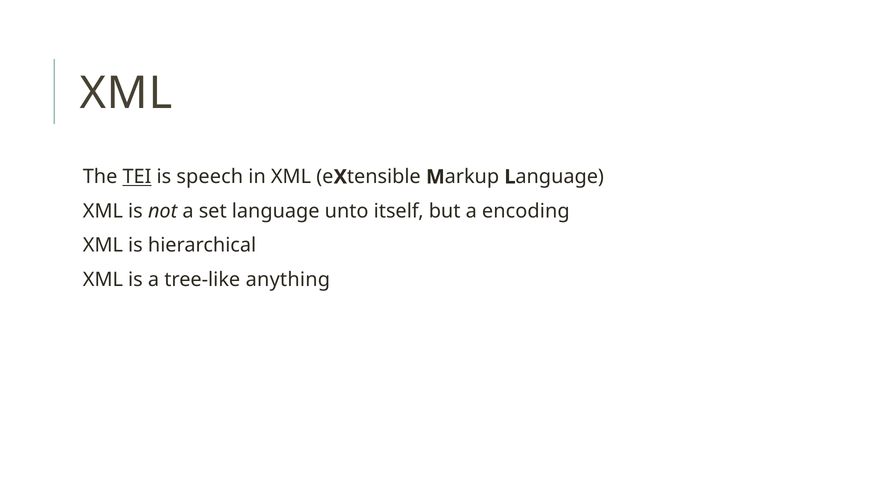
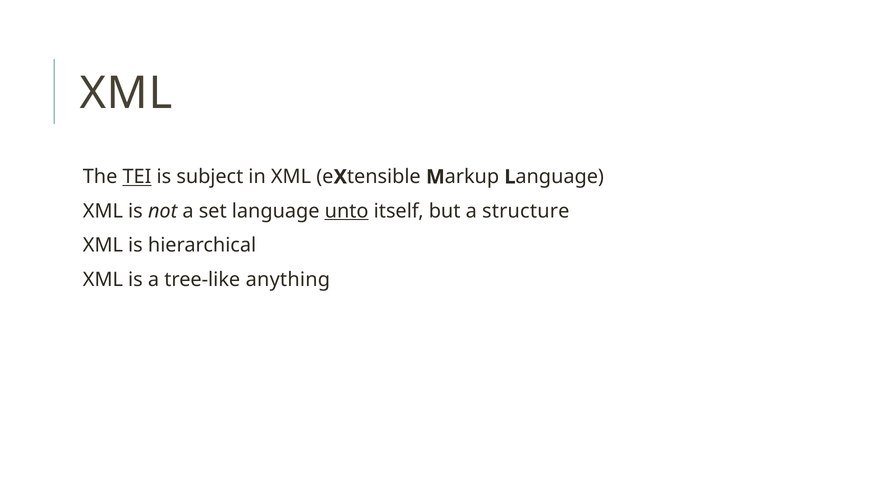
speech: speech -> subject (210, 177)
unto underline: none -> present (347, 211)
encoding: encoding -> structure (526, 211)
